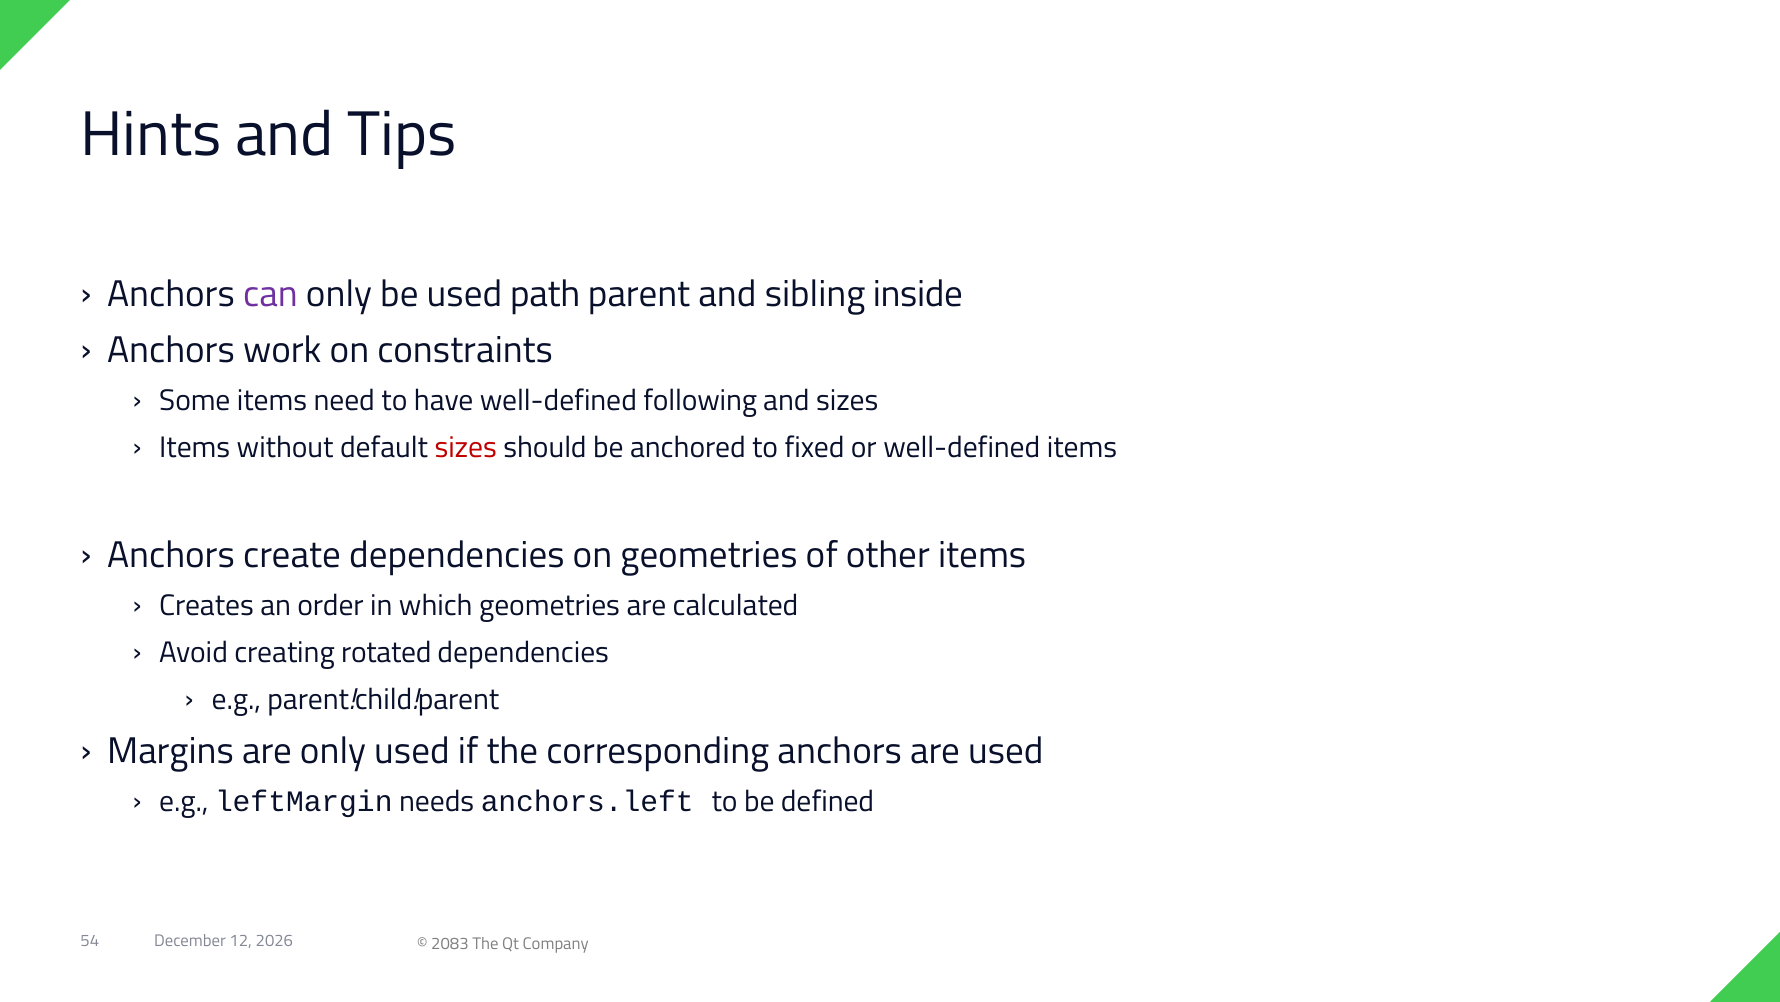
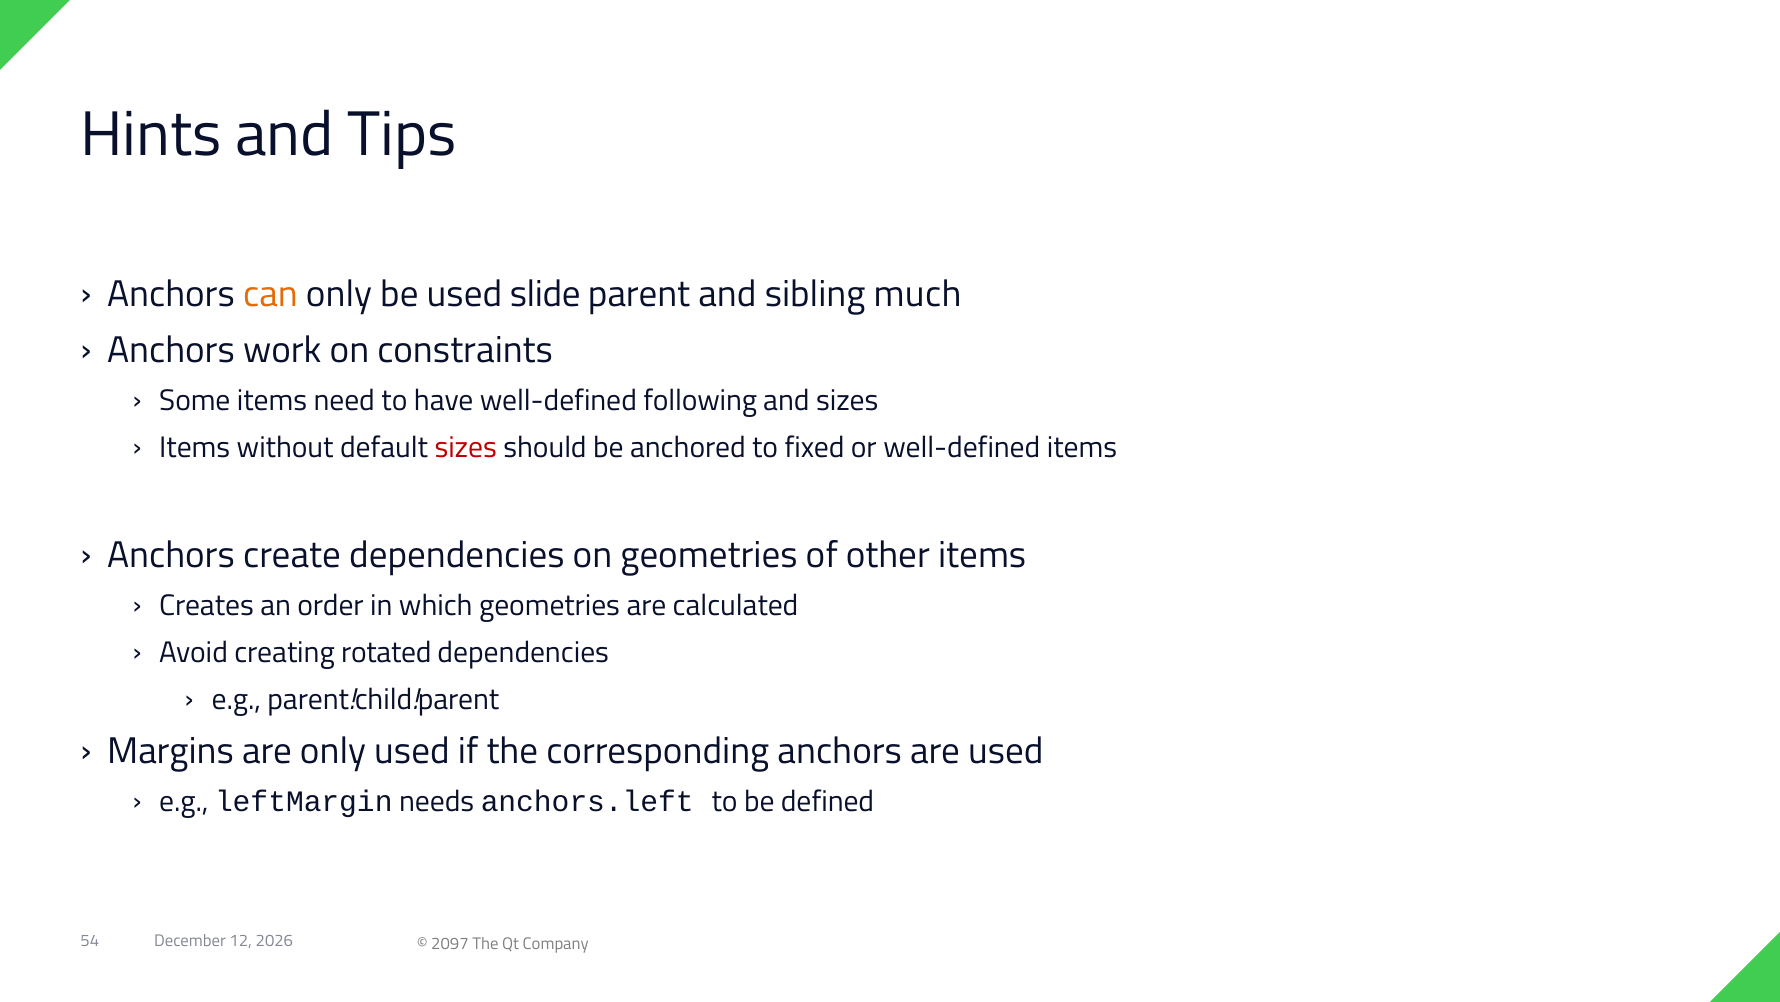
can colour: purple -> orange (271, 294)
path: path -> slide (545, 294)
inside: inside -> much (918, 294)
2083: 2083 -> 2097 (450, 944)
